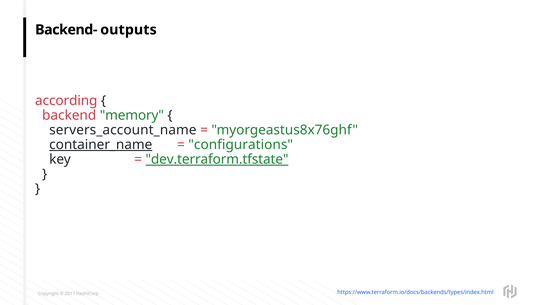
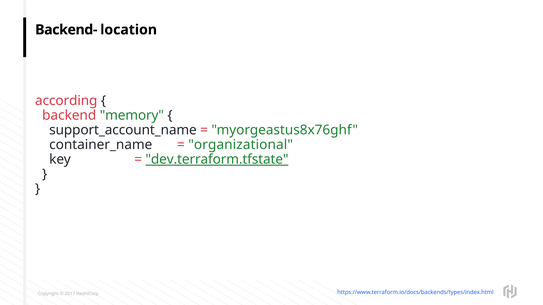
outputs: outputs -> location (129, 30)
servers_account_name: servers_account_name -> support_account_name (123, 130)
container_name underline: present -> none (101, 145)
configurations: configurations -> organizational (241, 145)
